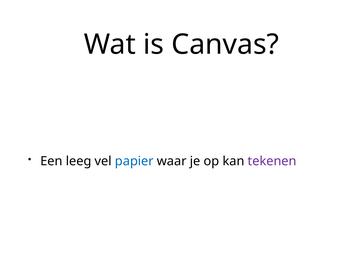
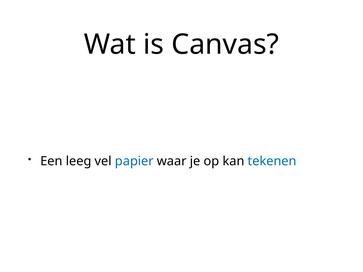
tekenen colour: purple -> blue (272, 161)
